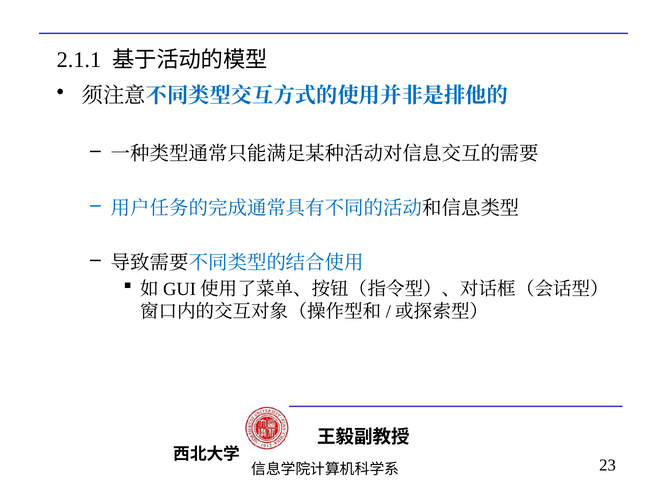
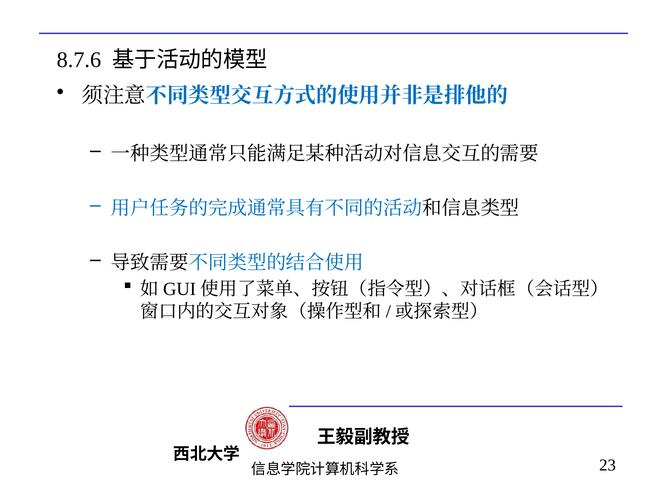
2.1.1: 2.1.1 -> 8.7.6 (79, 60)
